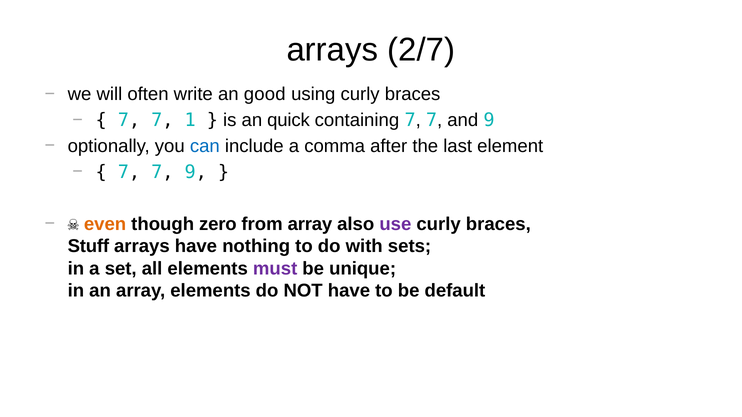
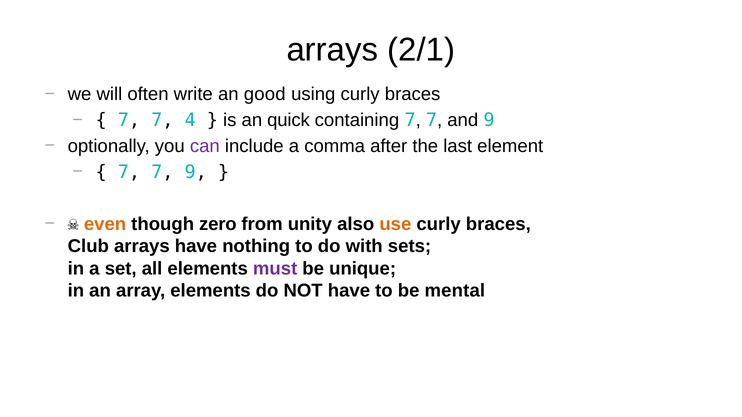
2/7: 2/7 -> 2/1 (421, 50)
1: 1 -> 4 (190, 120)
can colour: blue -> purple (205, 146)
from array: array -> unity (310, 224)
use colour: purple -> orange (395, 224)
Stuff: Stuff -> Club (88, 246)
default: default -> mental (455, 291)
